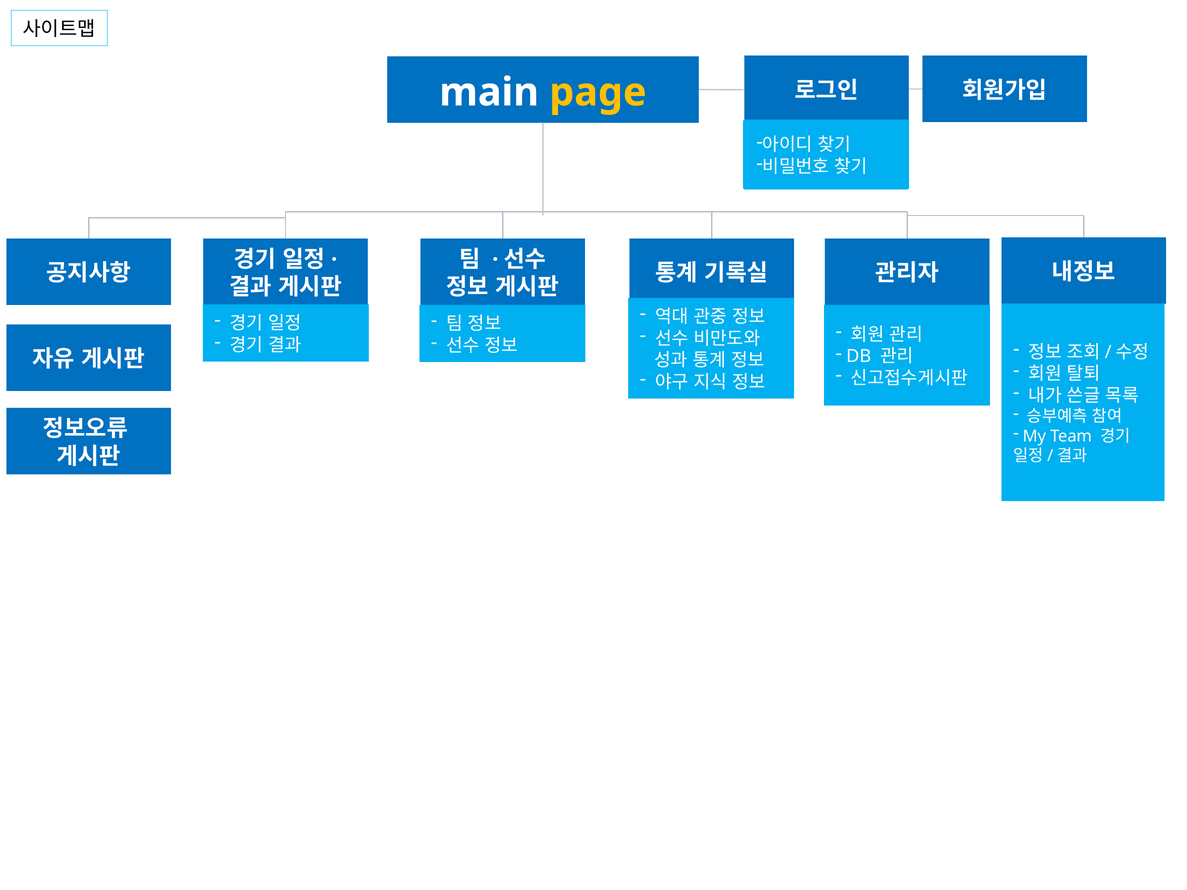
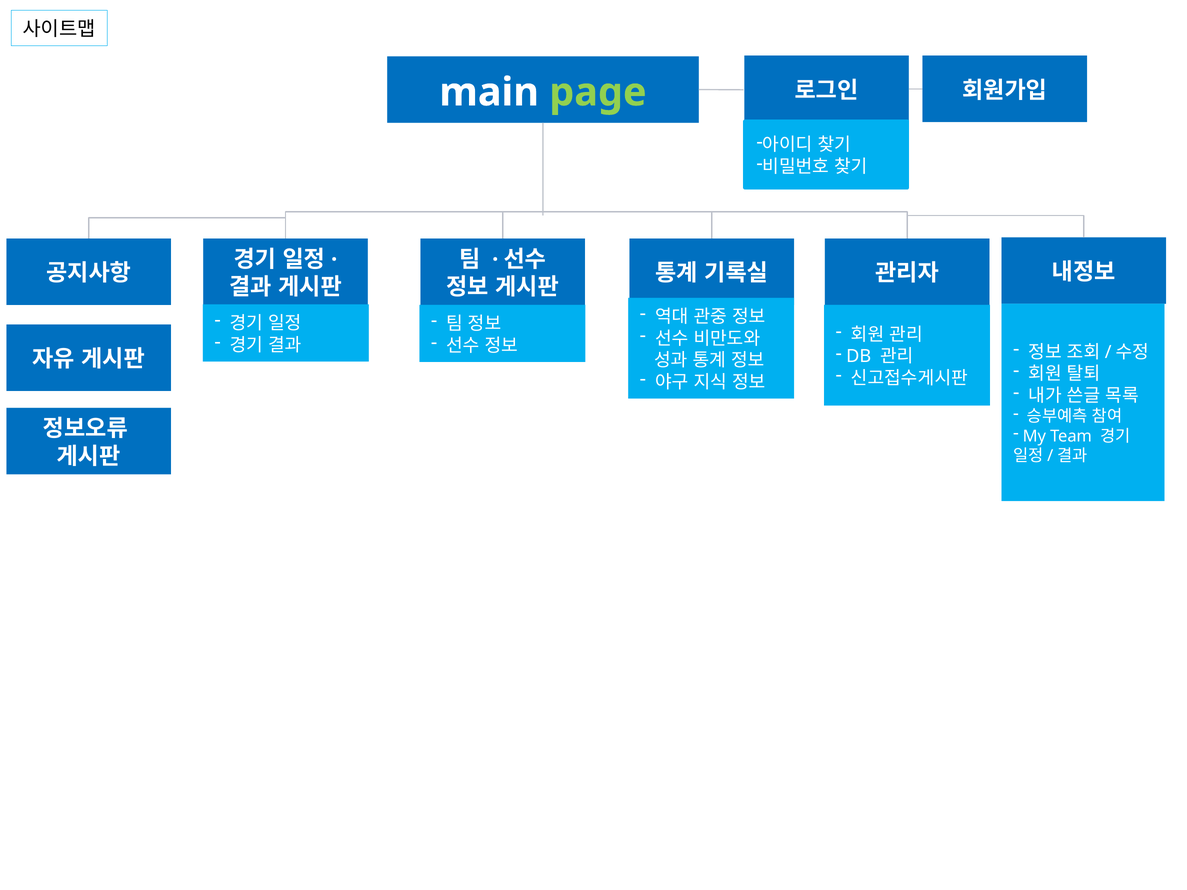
page colour: yellow -> light green (598, 92)
